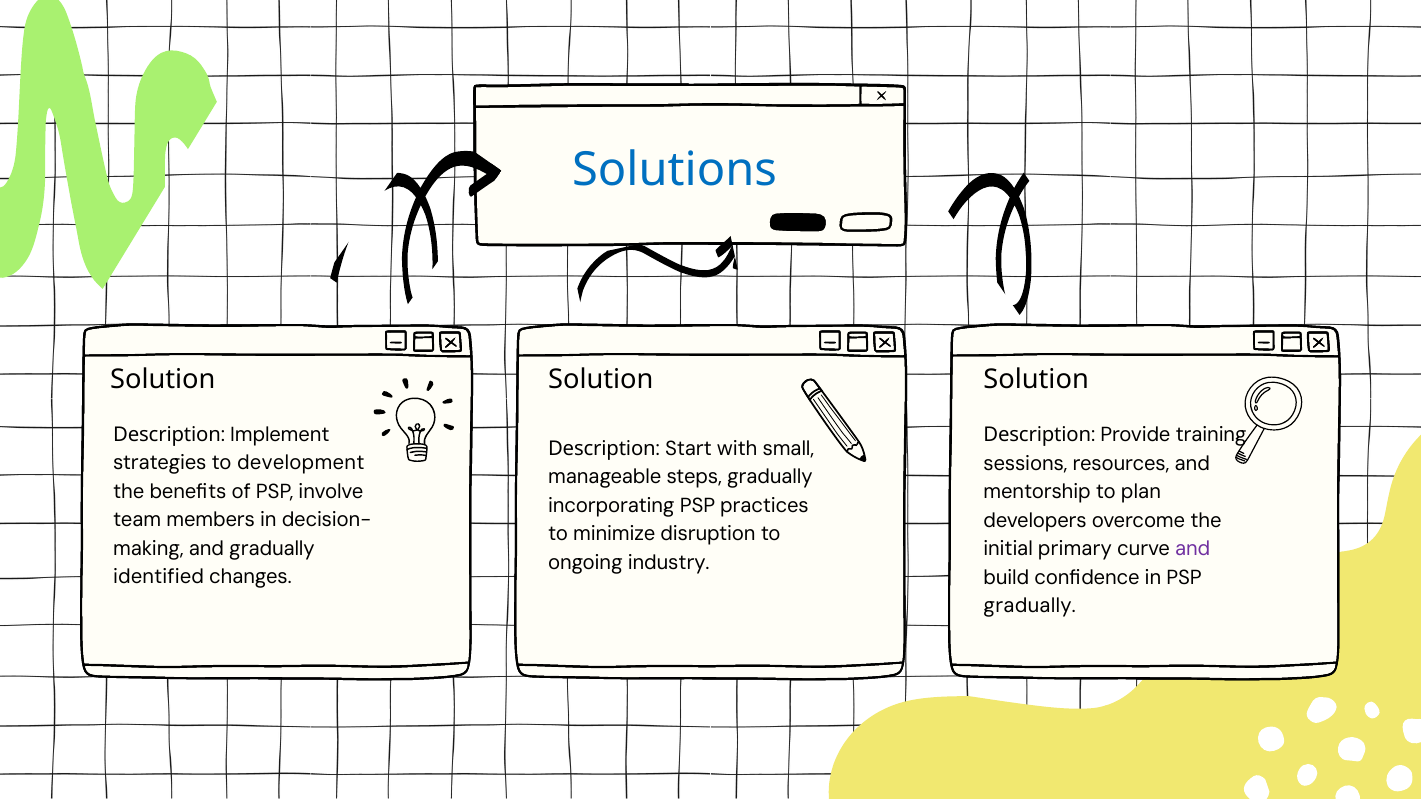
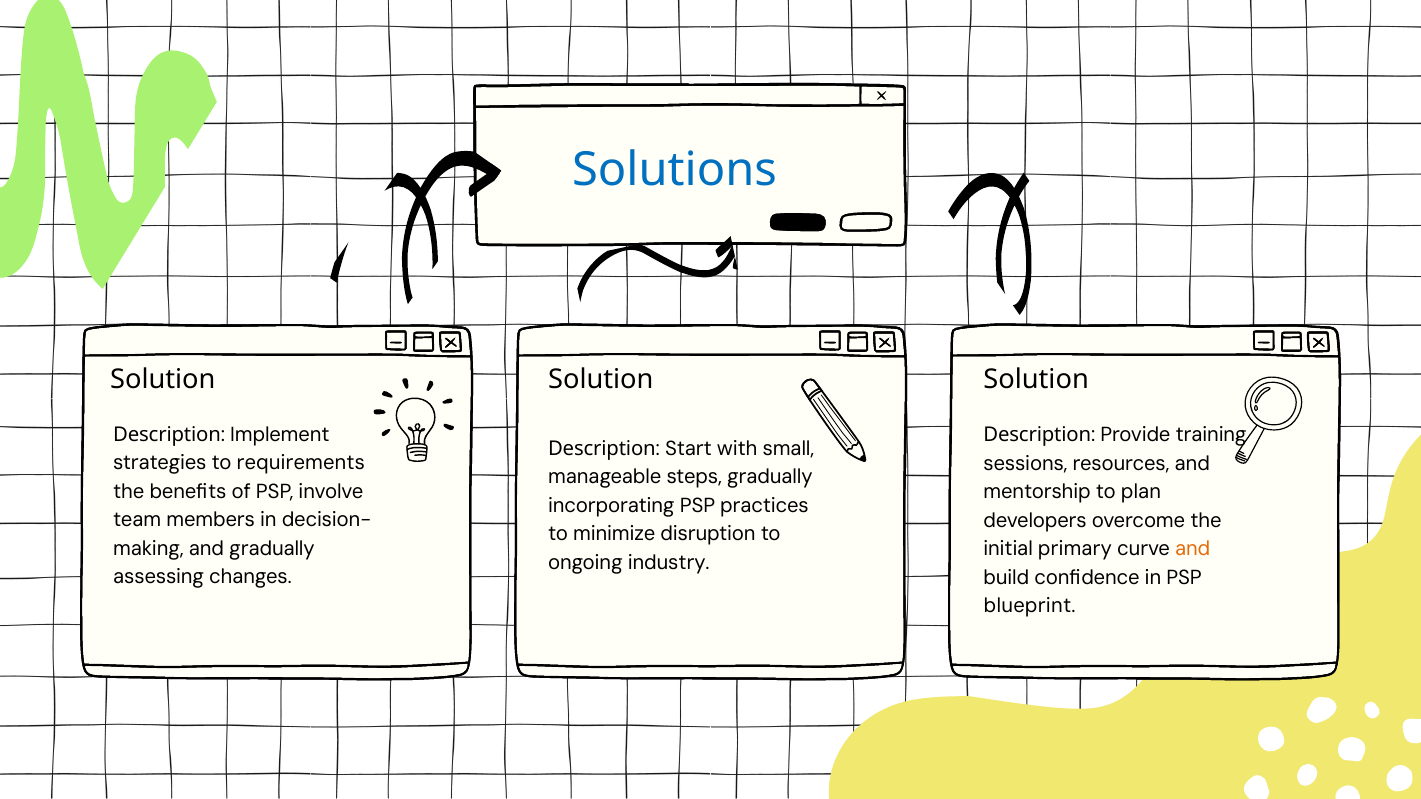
development: development -> requirements (301, 463)
and colour: purple -> orange (1193, 549)
identified: identified -> assessing (159, 577)
gradually: gradually -> blueprint (1030, 606)
